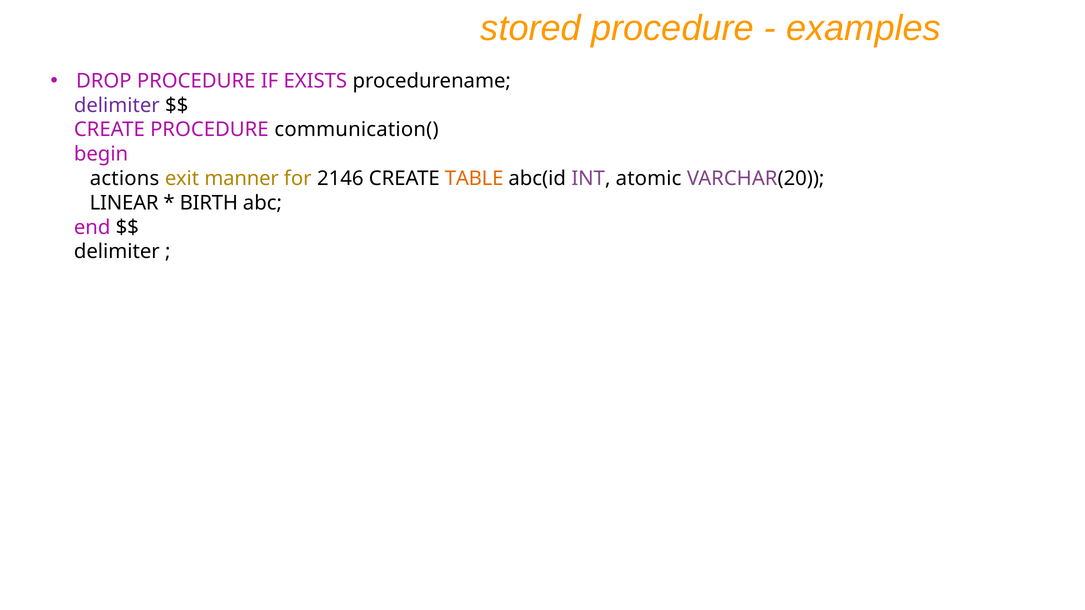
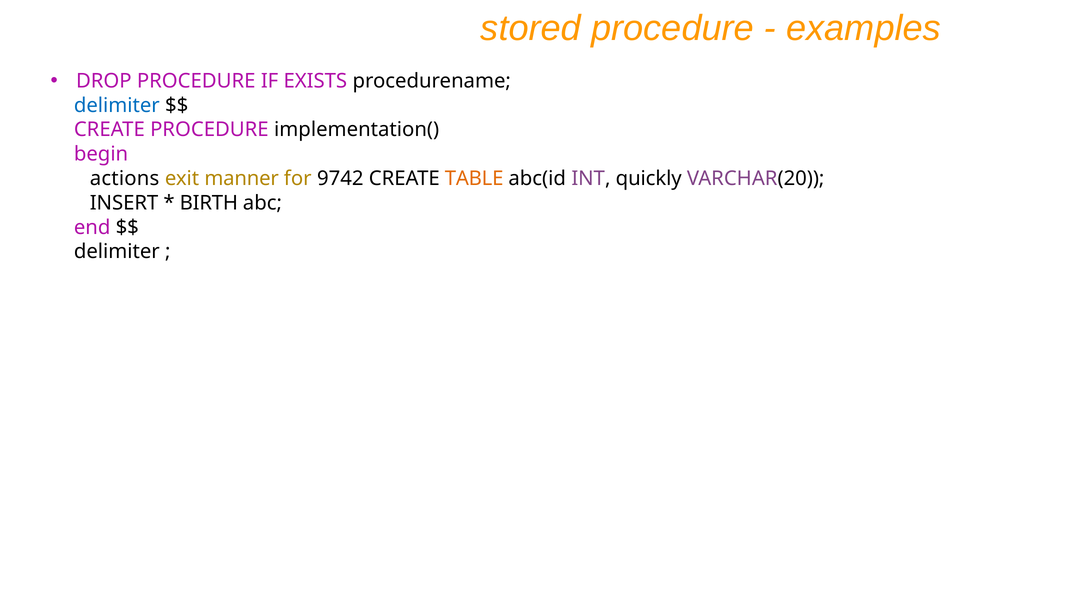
delimiter colour: purple -> blue (117, 105)
communication(: communication( -> implementation( (357, 130)
2146: 2146 -> 9742 (340, 179)
atomic: atomic -> quickly (649, 179)
LINEAR: LINEAR -> INSERT (124, 203)
